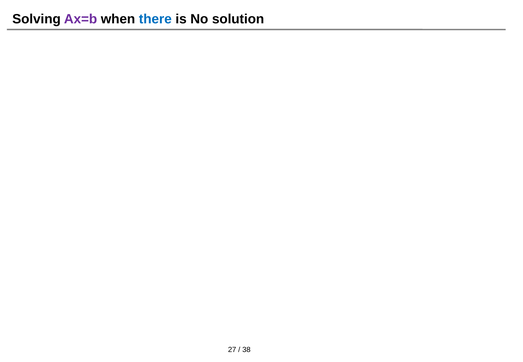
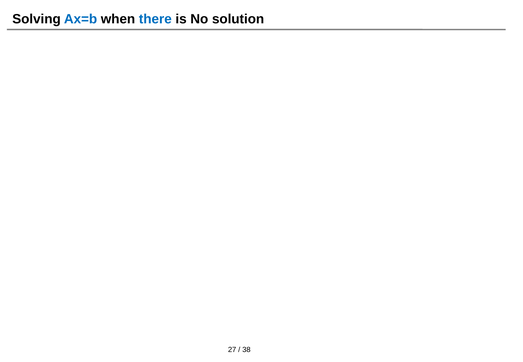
Ax=b colour: purple -> blue (81, 19)
